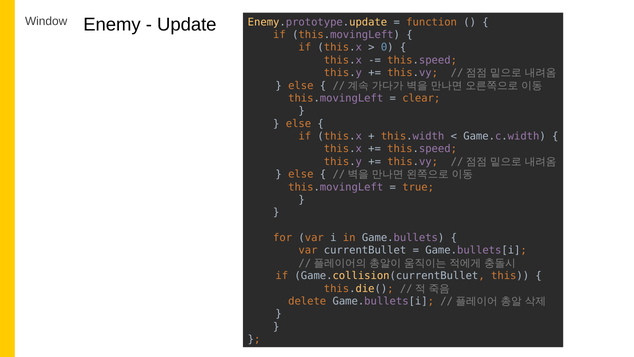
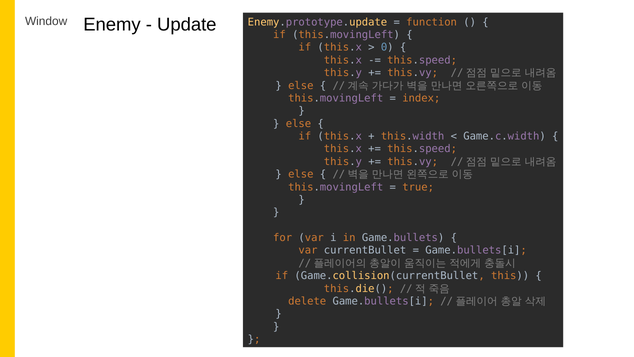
clear: clear -> index (421, 98)
